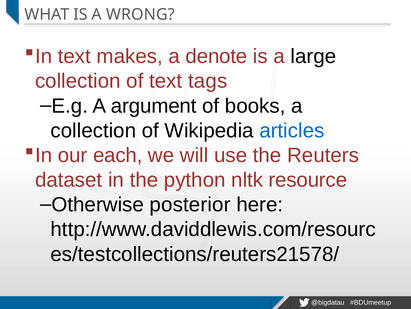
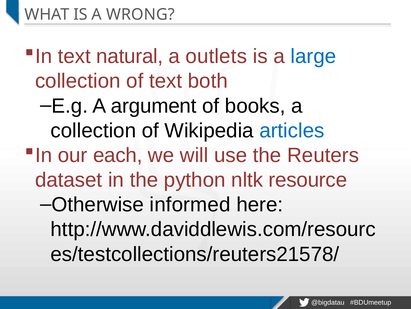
makes: makes -> natural (130, 56)
denote: denote -> outlets (216, 56)
large colour: black -> blue (313, 56)
tags: tags -> both (208, 81)
posterior: posterior -> informed (190, 204)
